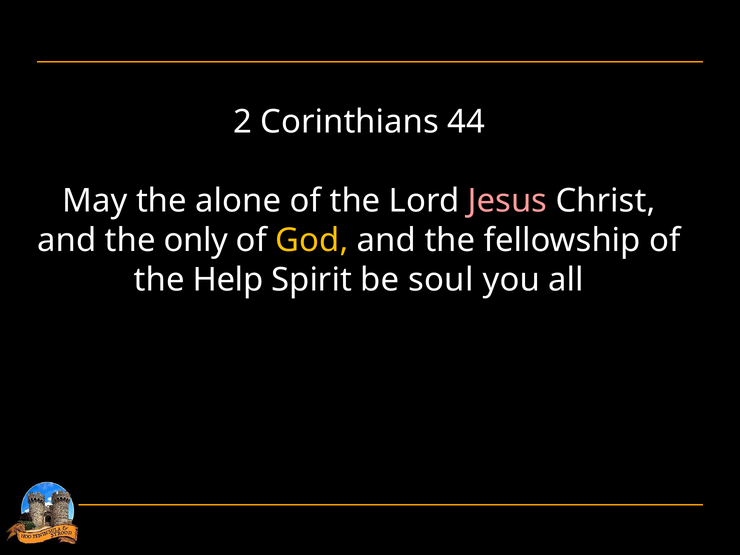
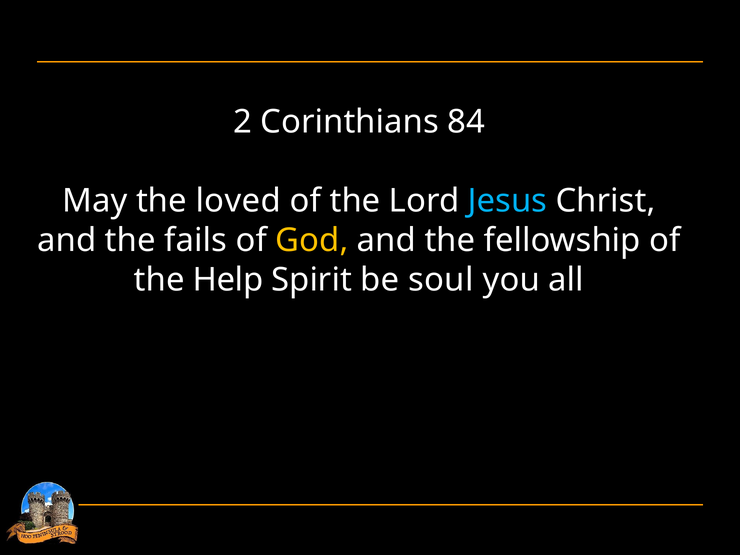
44: 44 -> 84 (466, 122)
alone: alone -> loved (238, 201)
Jesus colour: pink -> light blue (508, 201)
only: only -> fails (196, 241)
